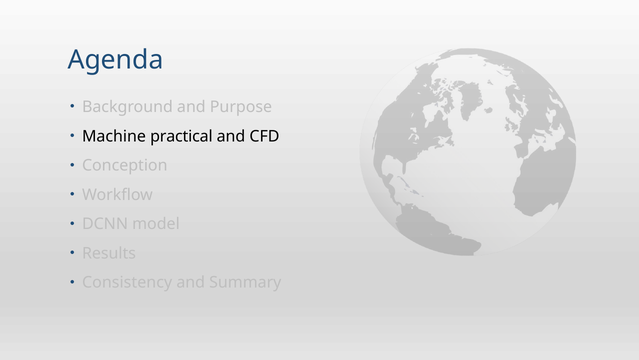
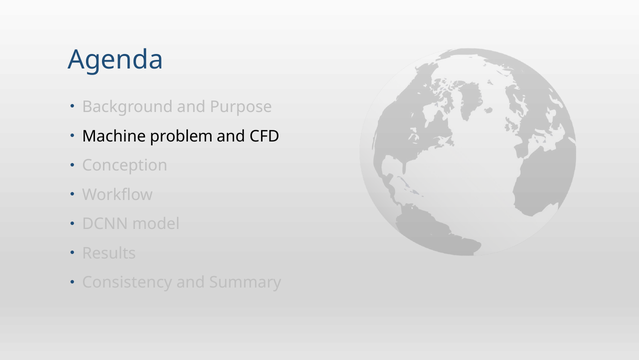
practical: practical -> problem (181, 136)
